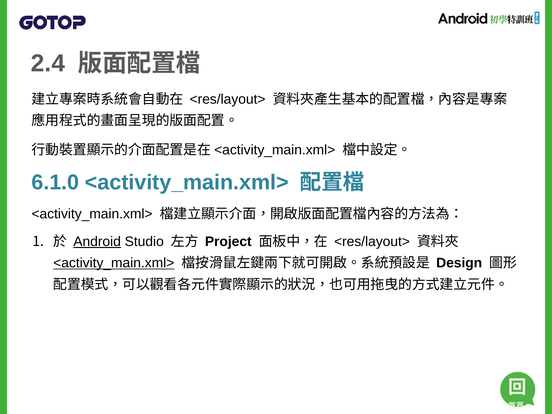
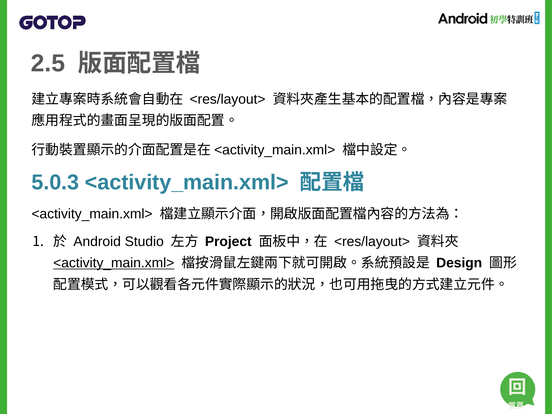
2.4: 2.4 -> 2.5 (48, 64)
6.1.0: 6.1.0 -> 5.0.3 (55, 182)
Android underline: present -> none (97, 242)
